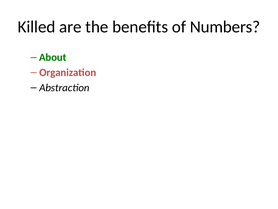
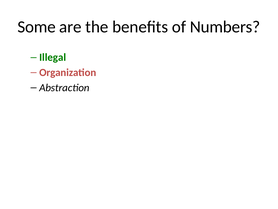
Killed: Killed -> Some (37, 27)
About: About -> Illegal (53, 57)
